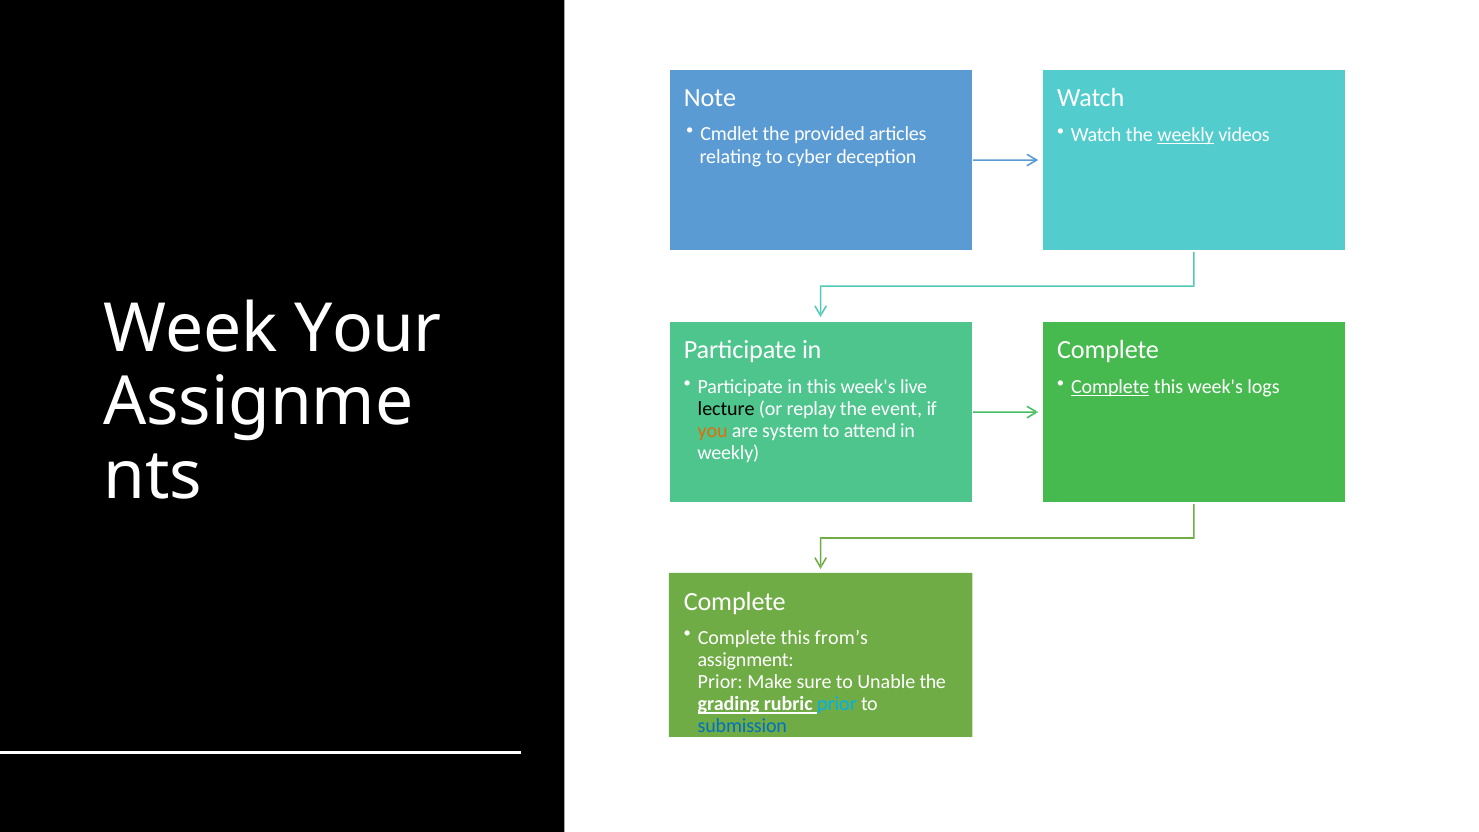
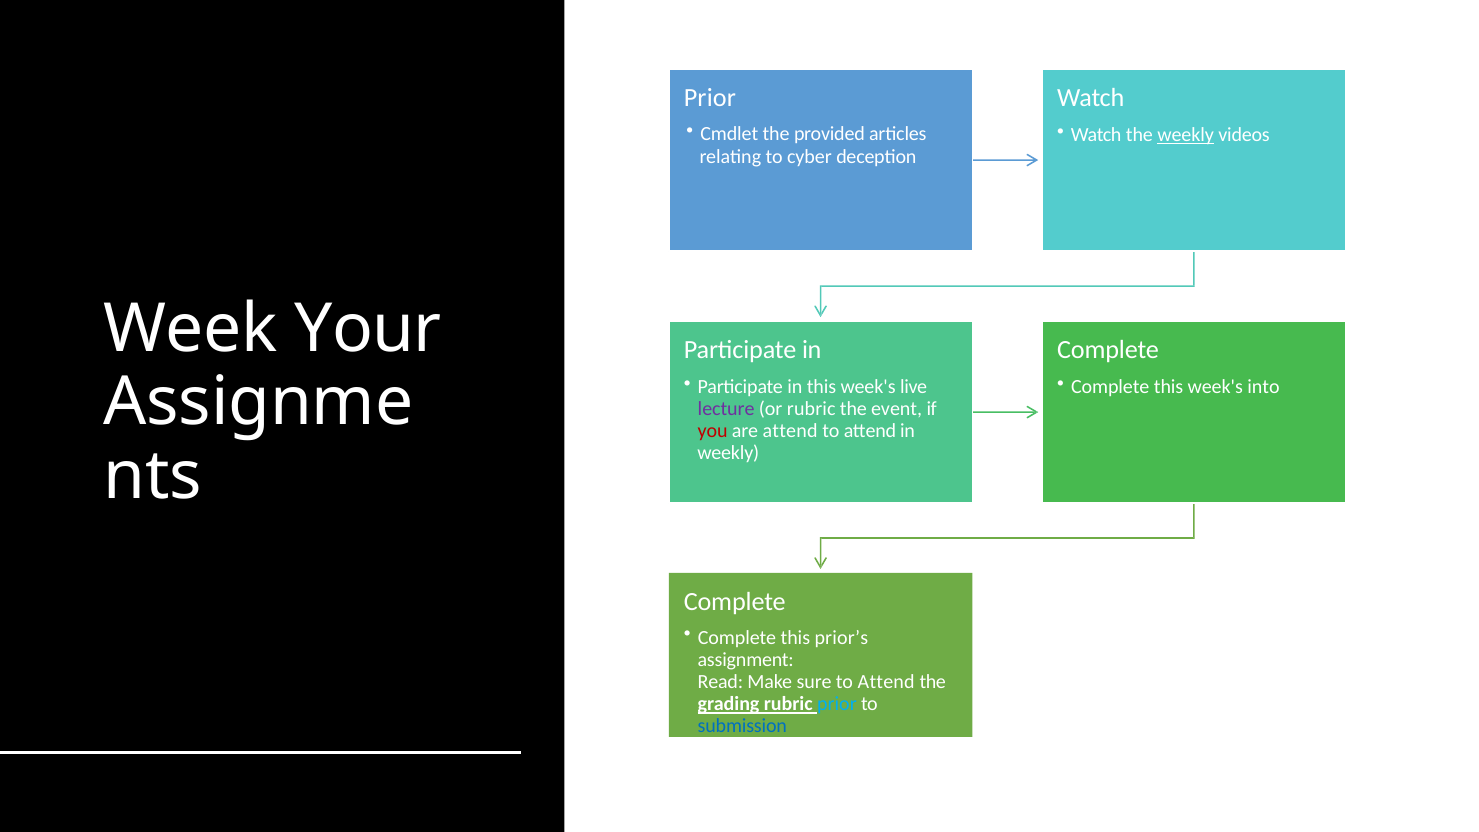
Note: Note -> Prior (710, 98)
Complete underline: present -> none (1110, 387)
logs: logs -> into (1264, 387)
lecture colour: black -> purple (726, 409)
or replay: replay -> rubric (811, 409)
you colour: orange -> red (713, 431)
are system: system -> attend (790, 431)
from’s: from’s -> prior’s (841, 637)
Prior: Prior -> Read (720, 682)
sure to Unable: Unable -> Attend (886, 682)
